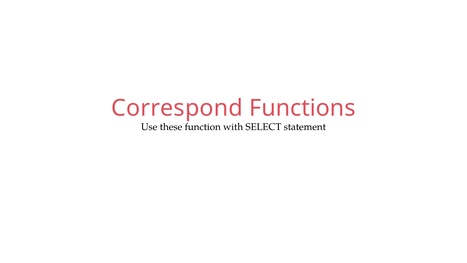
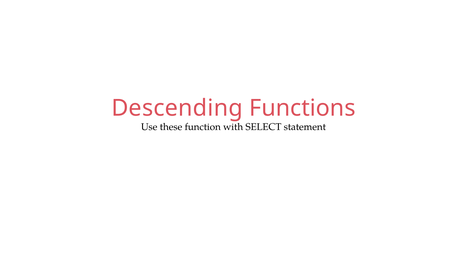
Correspond: Correspond -> Descending (177, 108)
